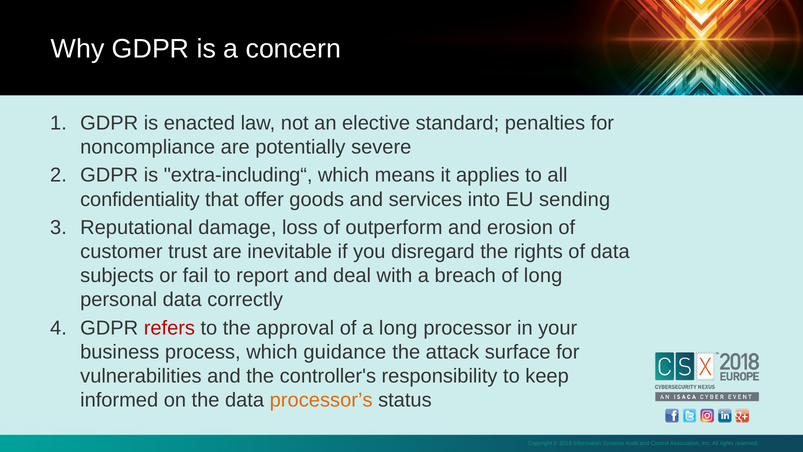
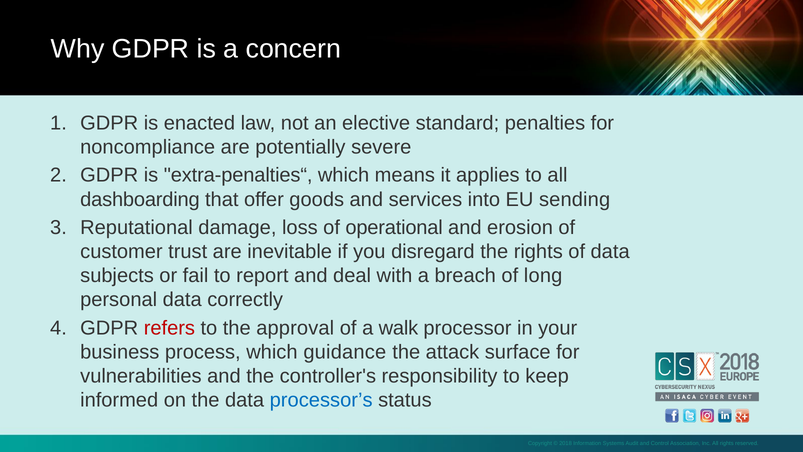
extra-including“: extra-including“ -> extra-penalties“ (238, 175)
confidentiality: confidentiality -> dashboarding (140, 199)
outperform: outperform -> operational (394, 227)
a long: long -> walk (398, 328)
processor’s colour: orange -> blue (321, 400)
